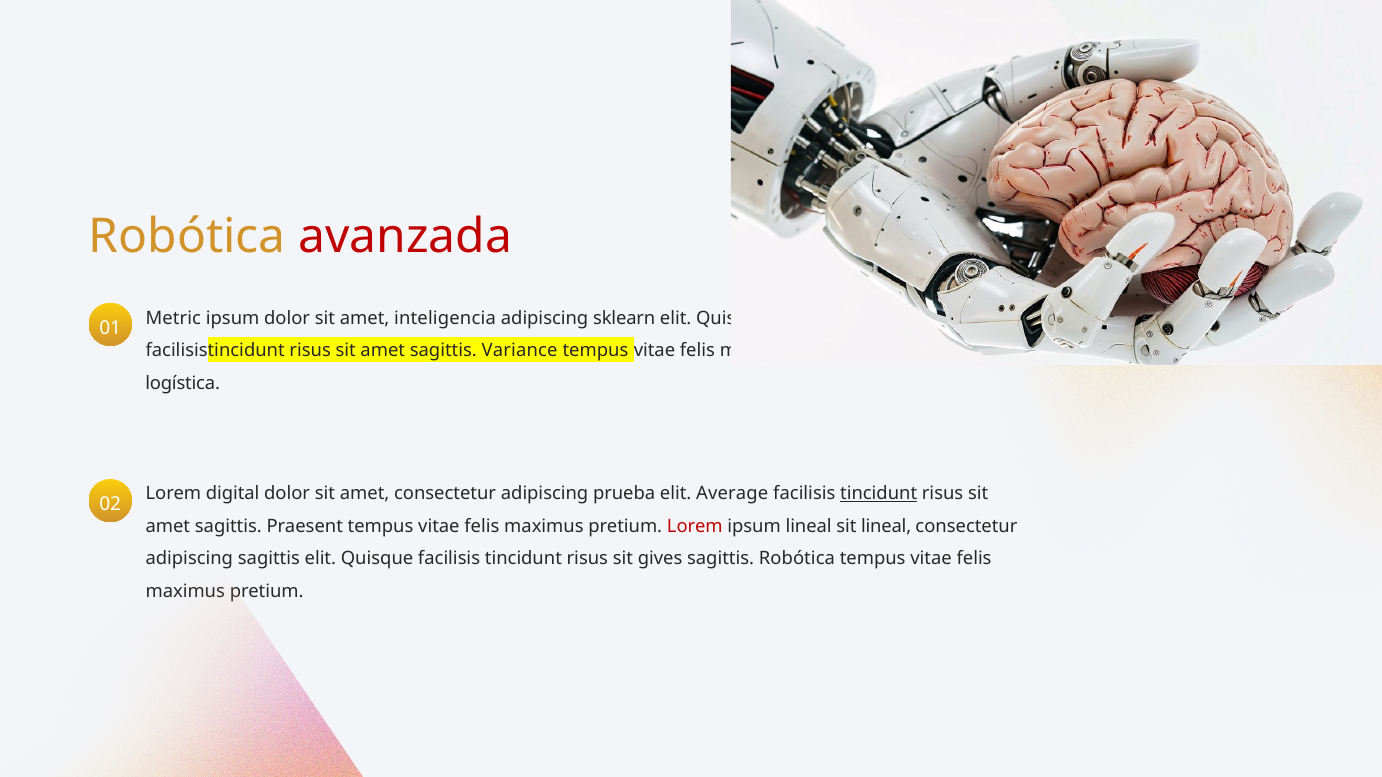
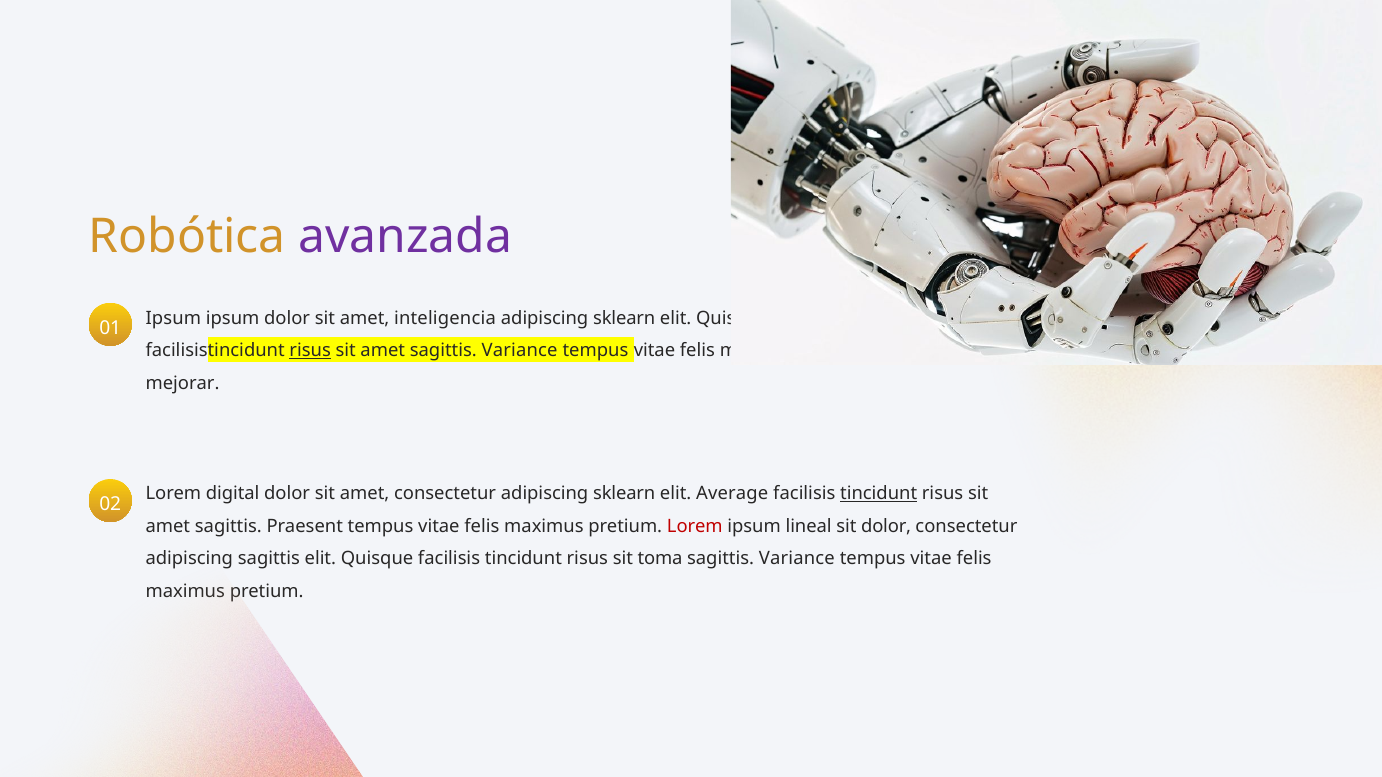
avanzada colour: red -> purple (405, 236)
Metric: Metric -> Ipsum (173, 318)
risus underline: none -> present (310, 351)
logística: logística -> mejorar (183, 383)
consectetur adipiscing prueba: prueba -> sklearn (624, 494)
sit lineal: lineal -> dolor (886, 527)
gives: gives -> toma (660, 559)
Robótica: Robótica -> Variance (797, 559)
